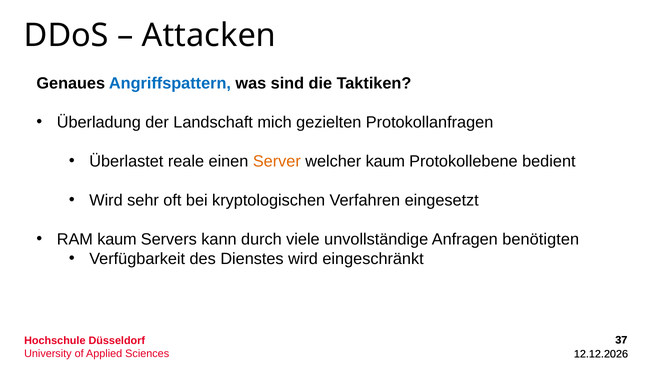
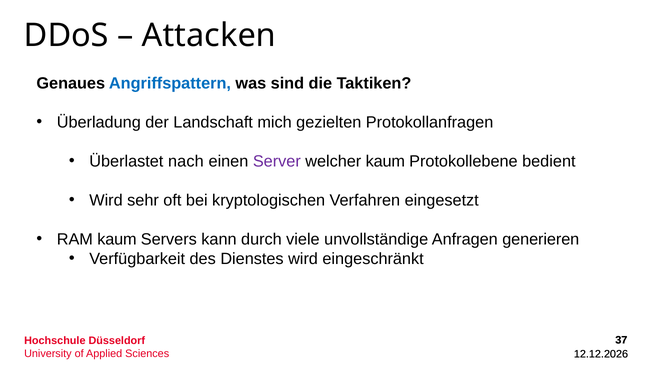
reale: reale -> nach (186, 161)
Server colour: orange -> purple (277, 161)
benötigten: benötigten -> generieren (541, 240)
